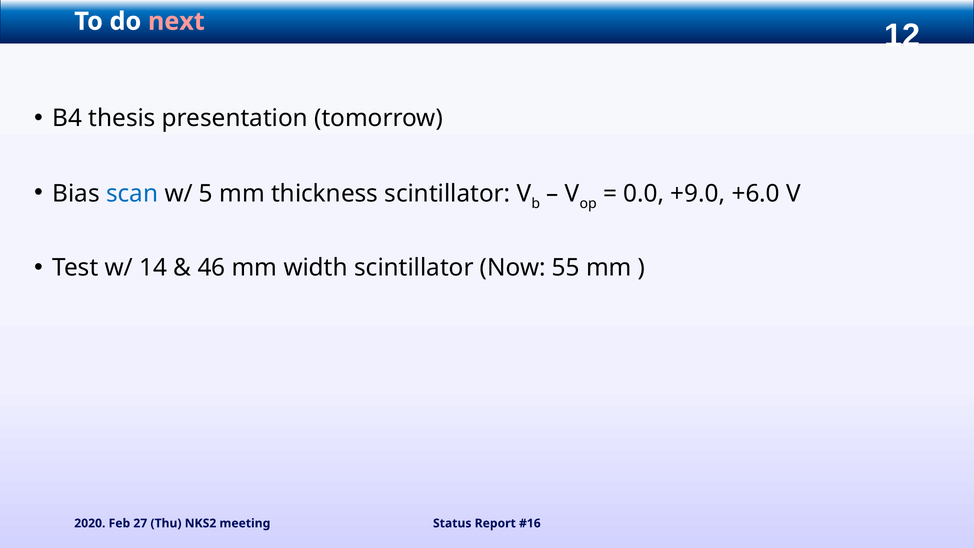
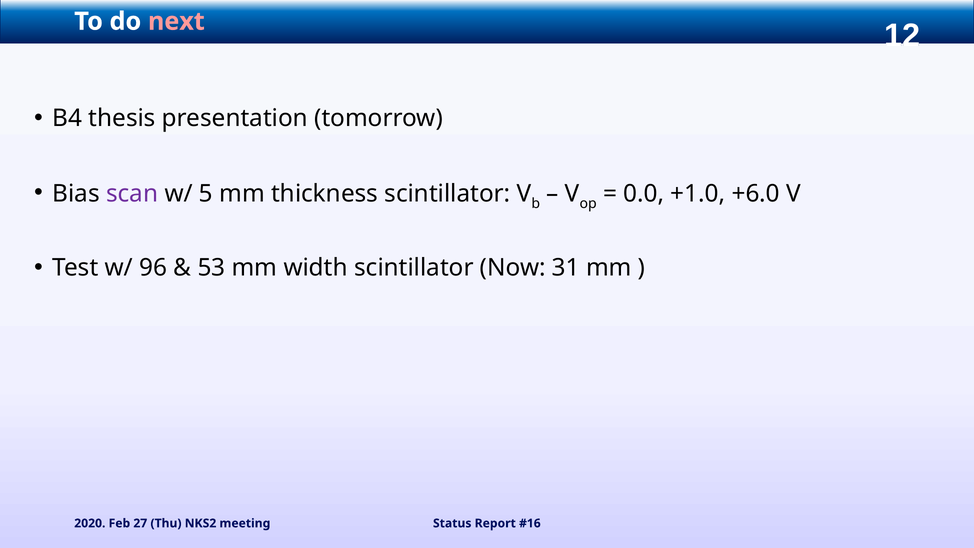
scan colour: blue -> purple (132, 194)
+9.0: +9.0 -> +1.0 (698, 194)
14: 14 -> 96 (153, 268)
46: 46 -> 53 (211, 268)
55: 55 -> 31 (566, 268)
